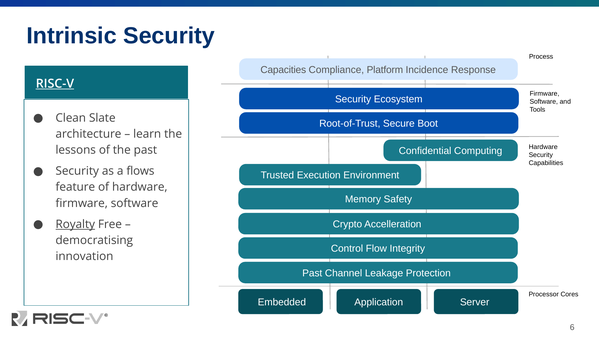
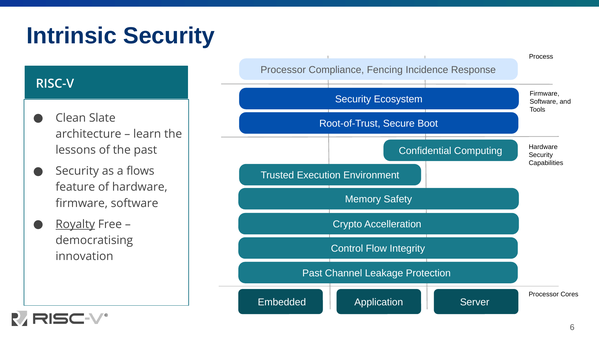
Capacities: Capacities -> Processor (283, 70)
Platform: Platform -> Fencing (385, 70)
RISC-V underline: present -> none (55, 84)
